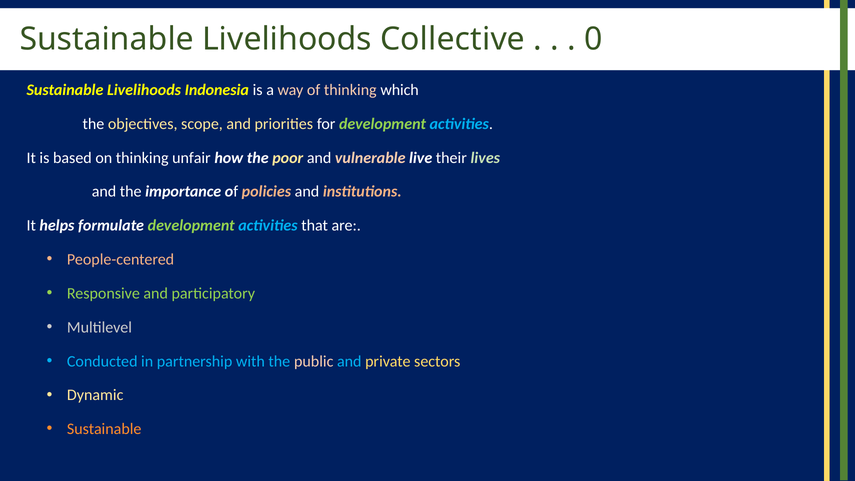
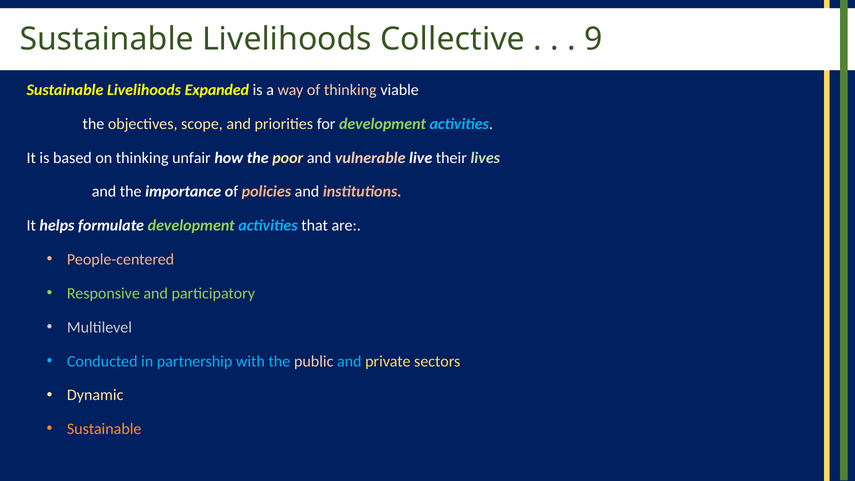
0: 0 -> 9 (593, 39)
Indonesia: Indonesia -> Expanded (217, 90)
which: which -> viable (400, 90)
